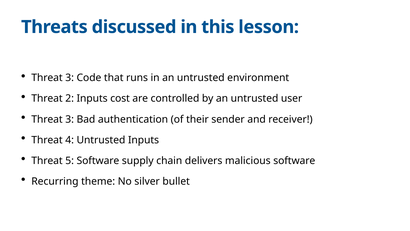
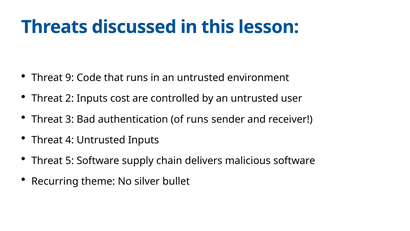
3: 3 -> 9 (70, 78)
of their: their -> runs (197, 119)
